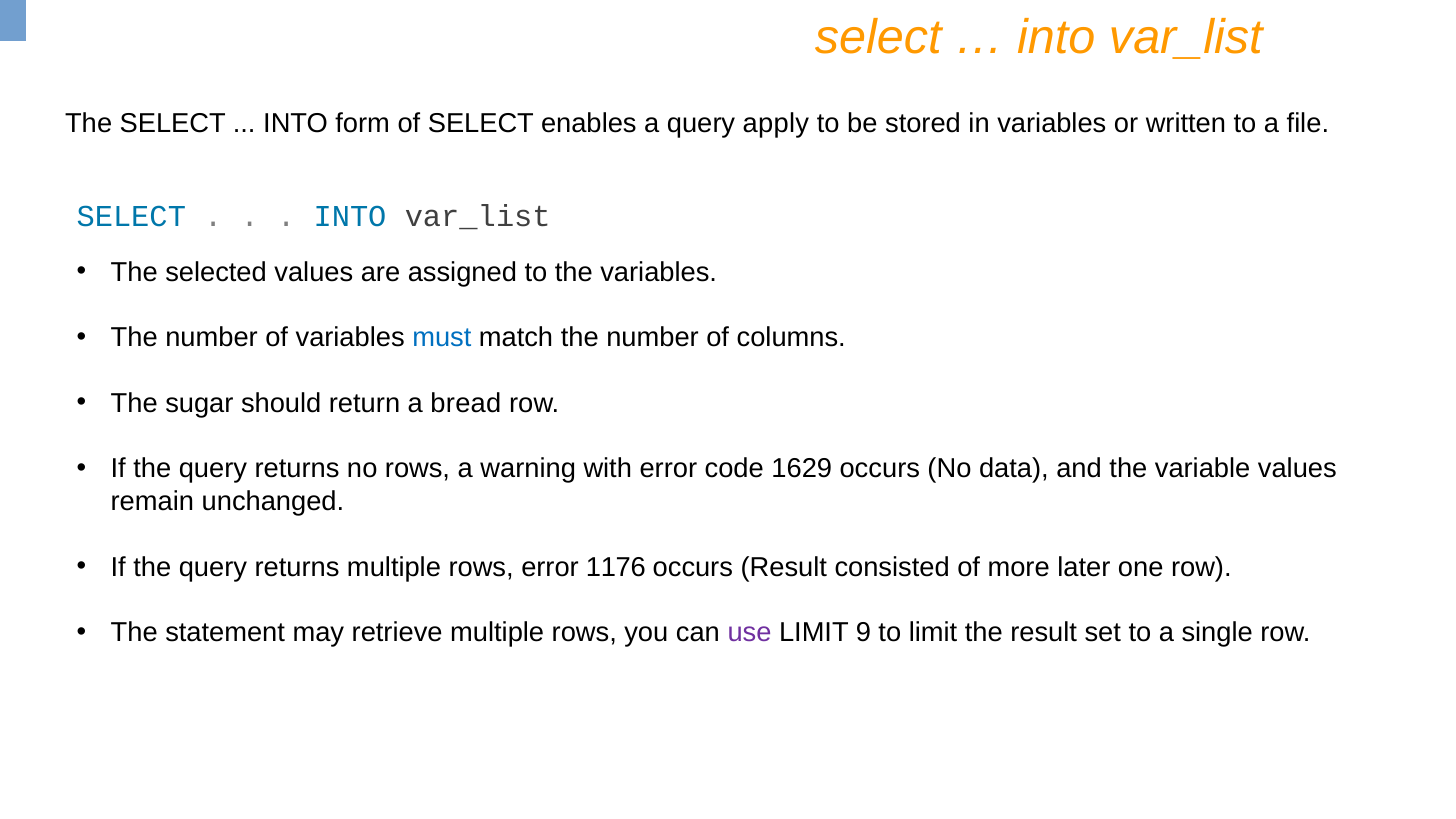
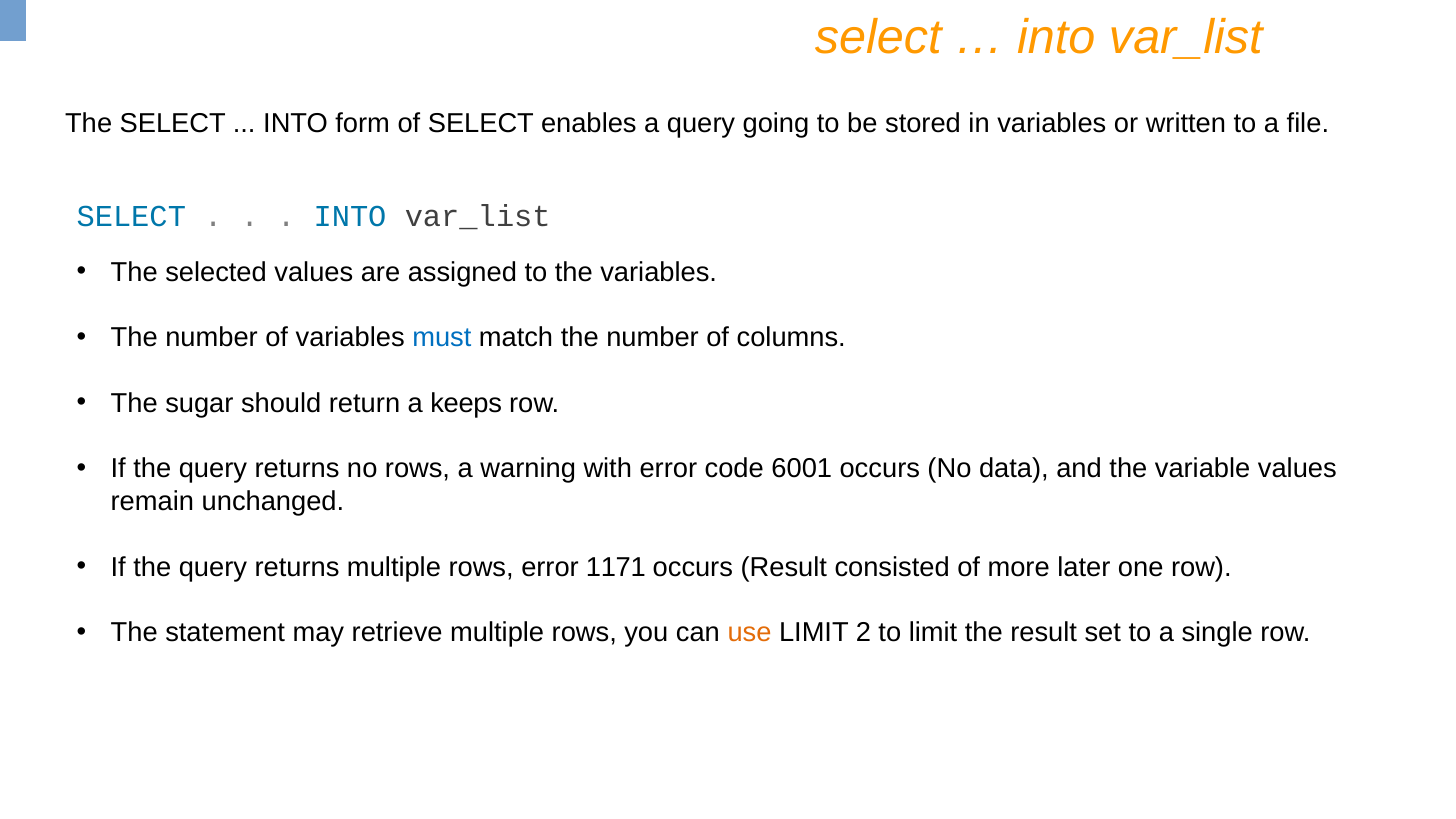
apply: apply -> going (776, 124)
bread: bread -> keeps (466, 403)
1629: 1629 -> 6001 (802, 469)
1176: 1176 -> 1171 (616, 567)
use colour: purple -> orange (750, 633)
9: 9 -> 2 (863, 633)
